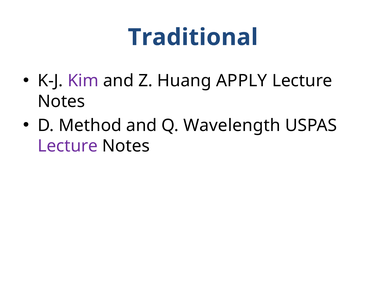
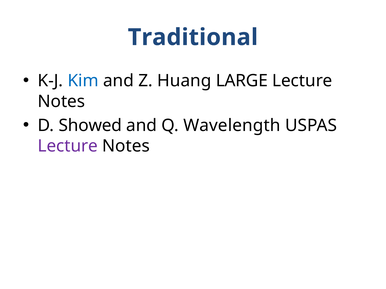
Kim colour: purple -> blue (83, 81)
APPLY: APPLY -> LARGE (242, 81)
Method: Method -> Showed (90, 126)
